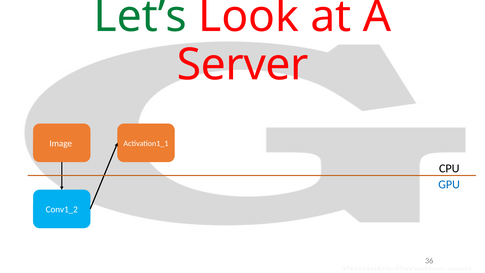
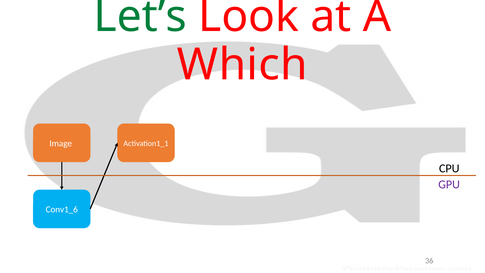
Server: Server -> Which (242, 65)
GPU colour: blue -> purple (449, 184)
Conv1_2: Conv1_2 -> Conv1_6 (62, 209)
